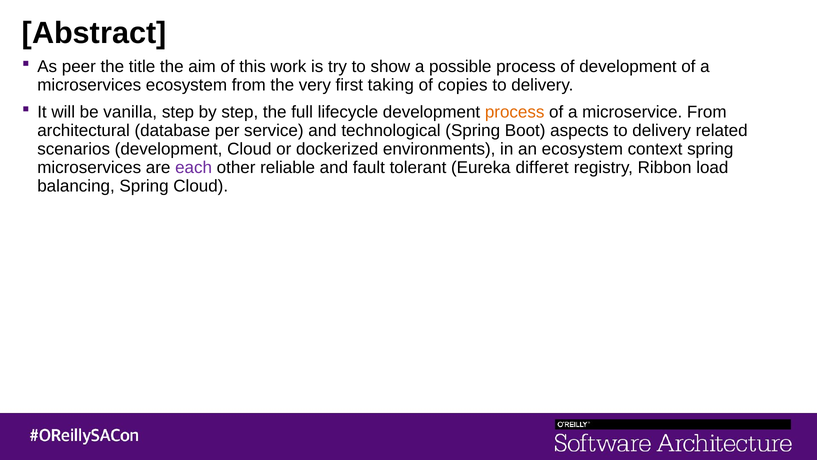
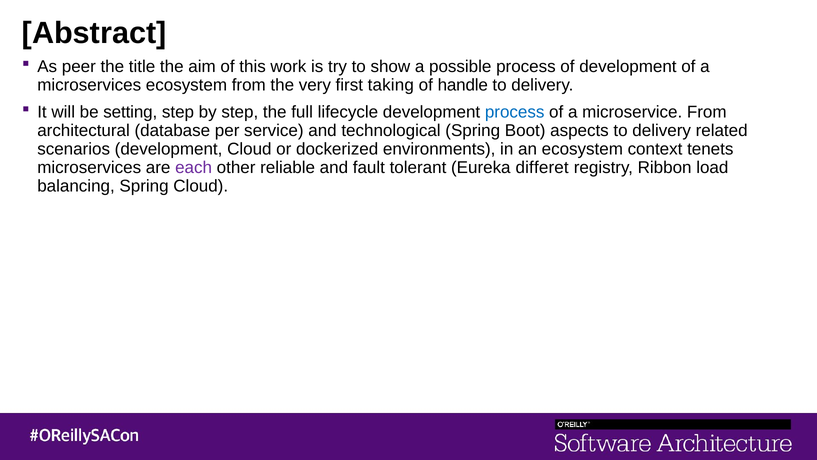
copies: copies -> handle (463, 85)
vanilla: vanilla -> setting (130, 112)
process colour: orange -> blue (515, 112)
context spring: spring -> tenets (710, 149)
